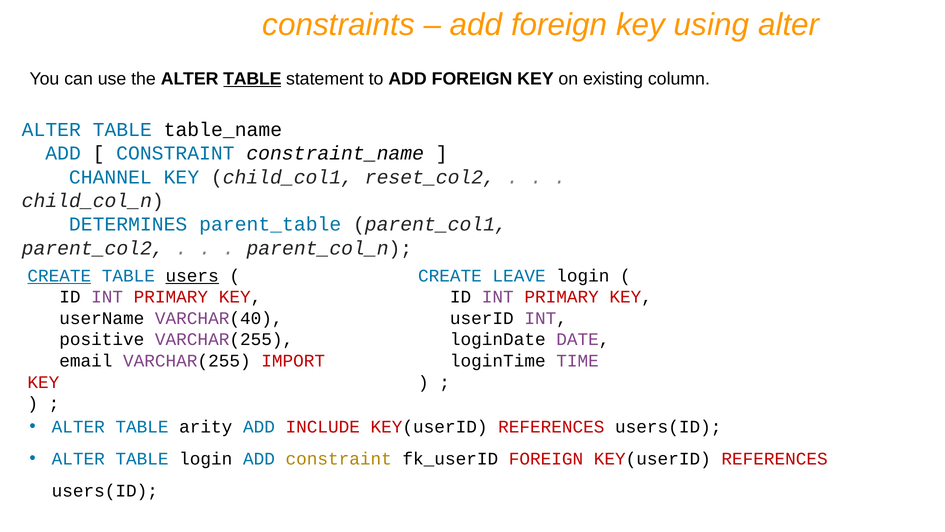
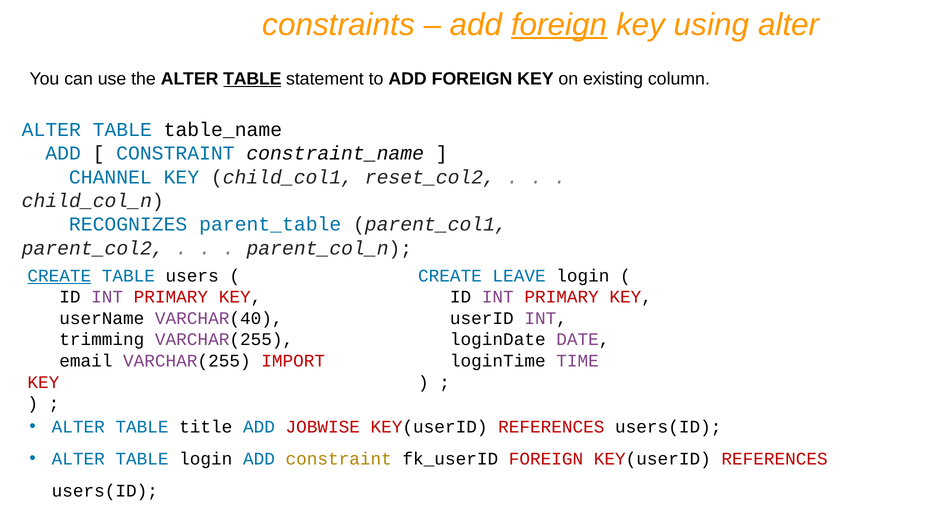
foreign underline: none -> present (559, 25)
DETERMINES: DETERMINES -> RECOGNIZES (128, 224)
users underline: present -> none (192, 276)
positive: positive -> trimming (102, 339)
arity: arity -> title (206, 427)
INCLUDE: INCLUDE -> JOBWISE (323, 427)
